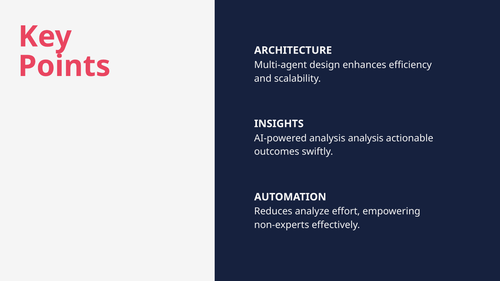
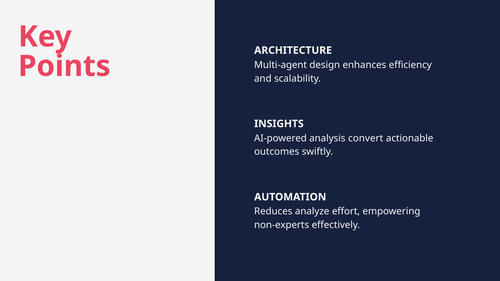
analysis analysis: analysis -> convert (366, 138)
